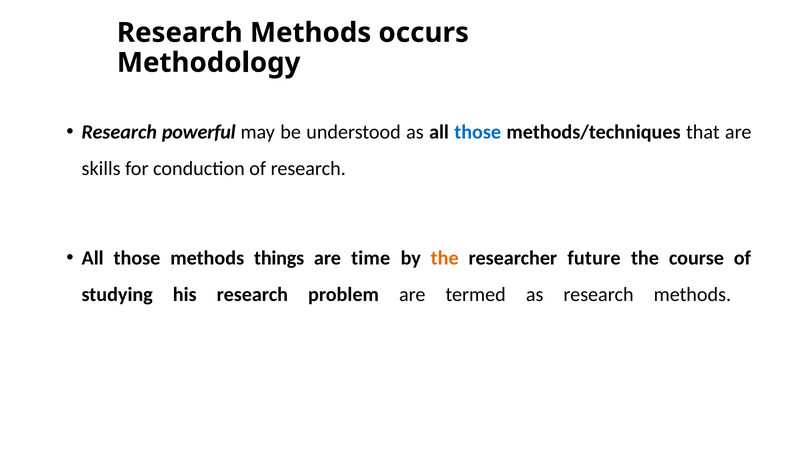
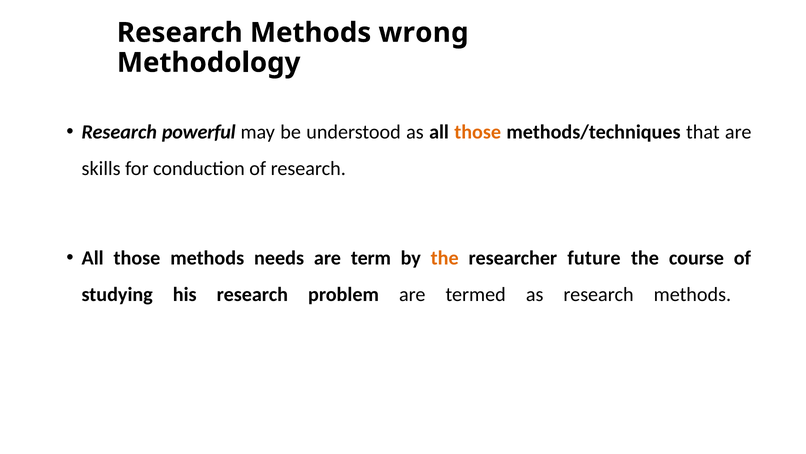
occurs: occurs -> wrong (424, 33)
those colour: blue -> orange (478, 132)
things: things -> needs (279, 258)
time: time -> term (371, 258)
